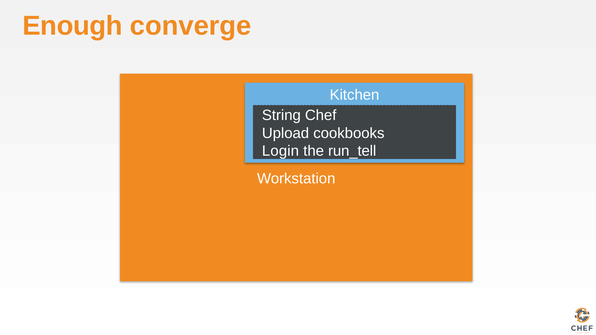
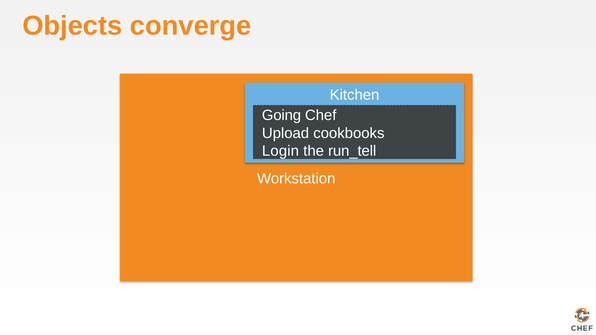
Enough: Enough -> Objects (72, 26)
String: String -> Going (281, 115)
